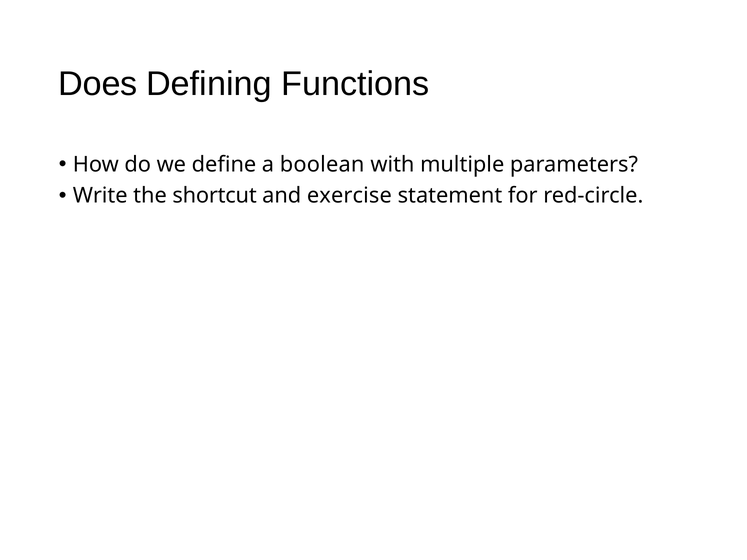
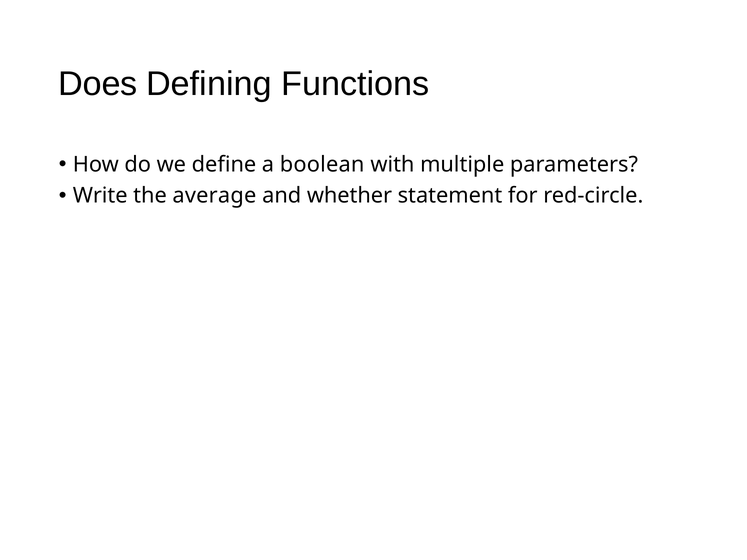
shortcut: shortcut -> average (214, 196)
exercise: exercise -> whether (349, 196)
